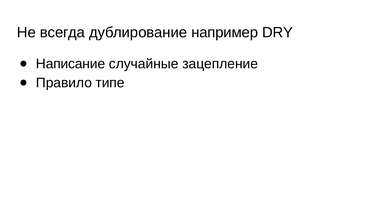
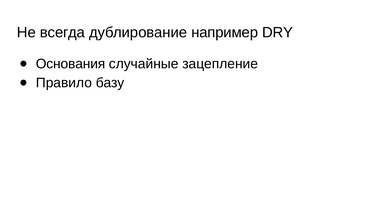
Написание: Написание -> Основания (71, 64)
типе: типе -> базу (110, 83)
